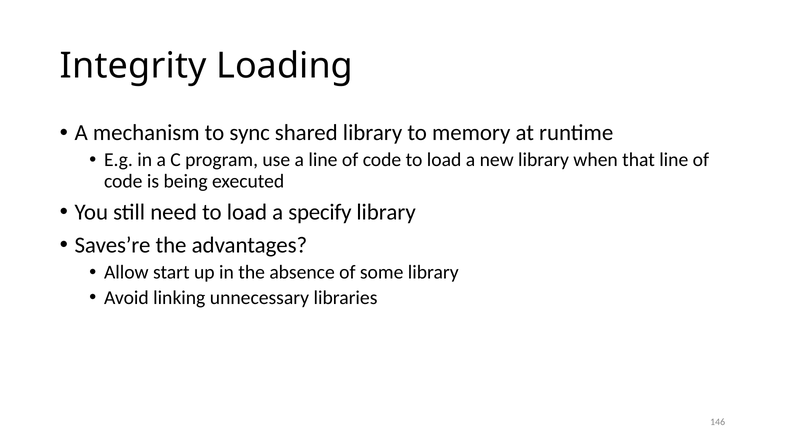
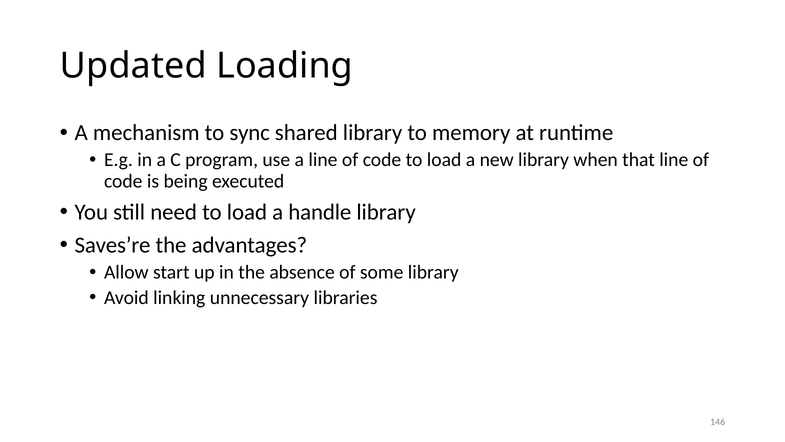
Integrity: Integrity -> Updated (133, 66)
specify: specify -> handle (320, 212)
